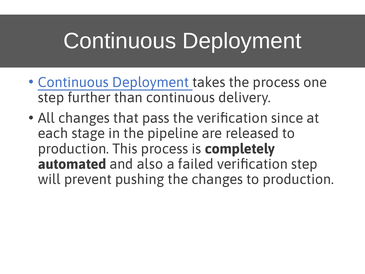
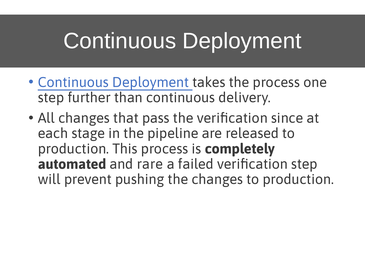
also: also -> rare (150, 164)
